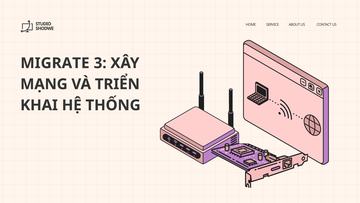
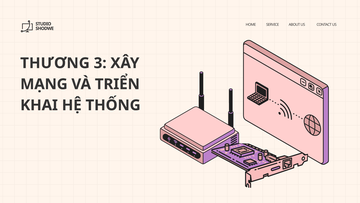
MIGRATE: MIGRATE -> THƯƠNG (55, 63)
